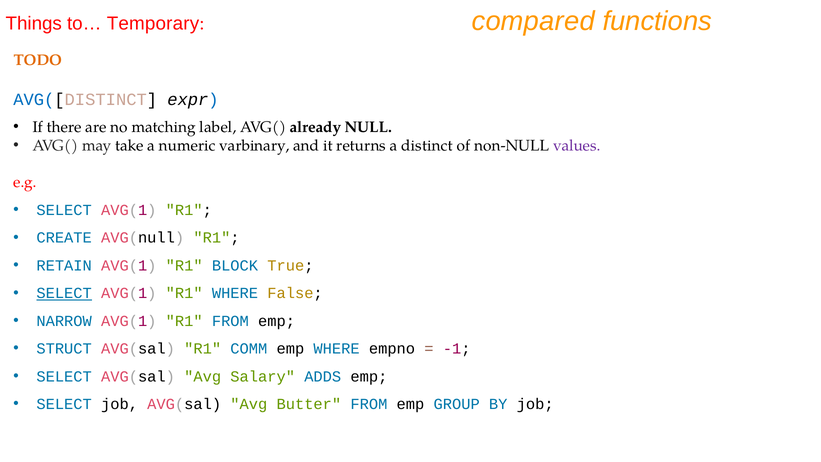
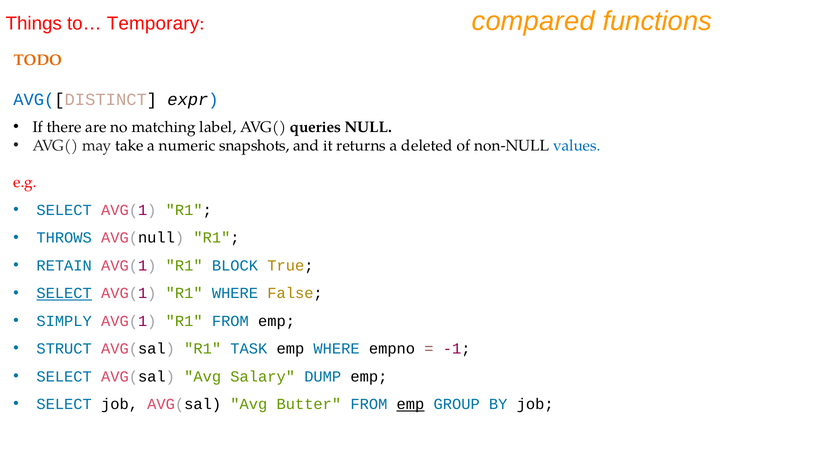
already: already -> queries (315, 127)
varbinary: varbinary -> snapshots (254, 145)
distinct: distinct -> deleted (427, 145)
values colour: purple -> blue (577, 145)
CREATE: CREATE -> THROWS (64, 238)
NARROW: NARROW -> SIMPLY (64, 321)
COMM: COMM -> TASK (249, 349)
ADDS: ADDS -> DUMP (323, 376)
emp underline: none -> present (410, 404)
